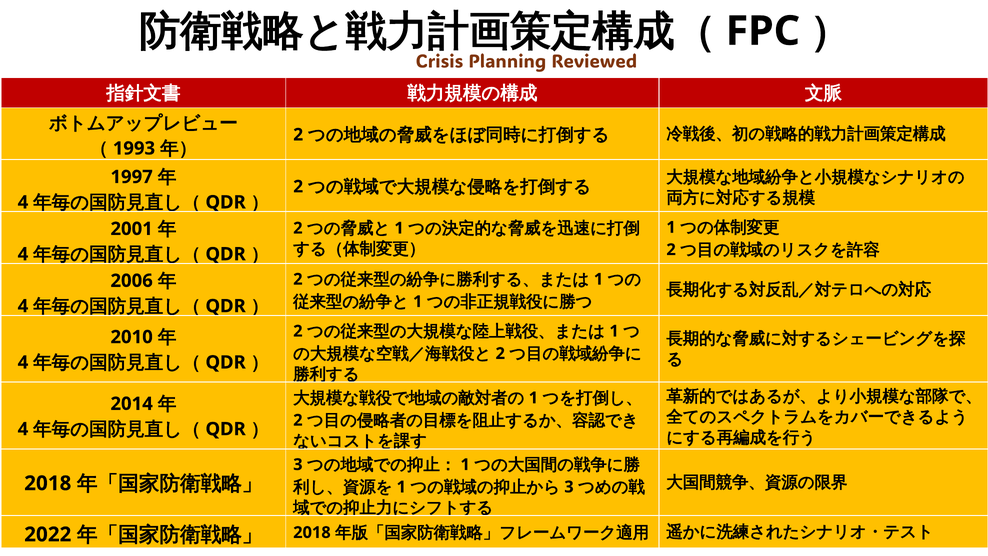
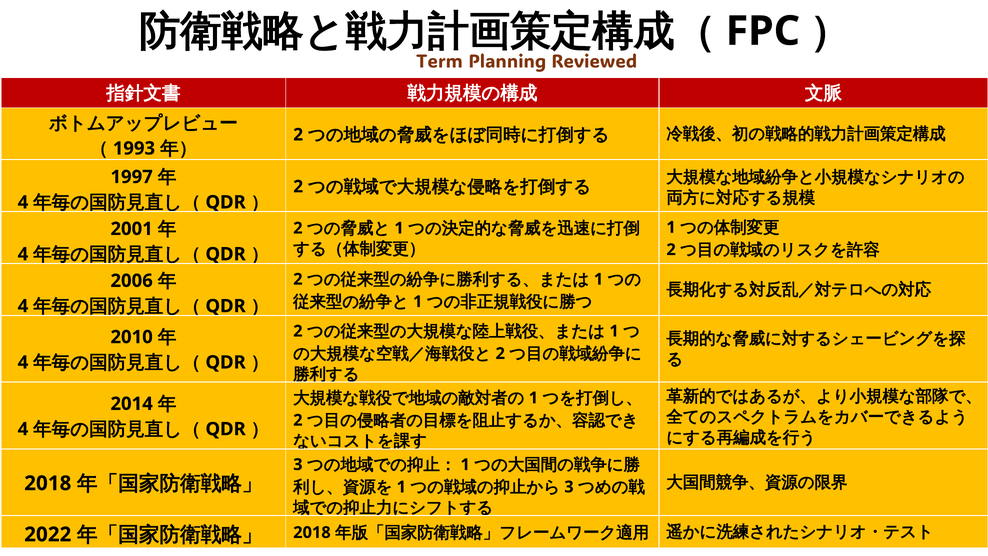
Crisis: Crisis -> Term (440, 61)
